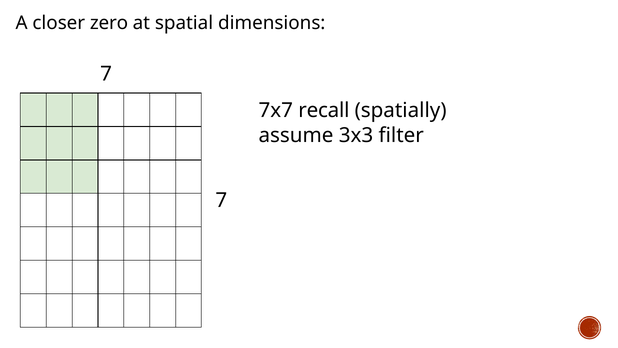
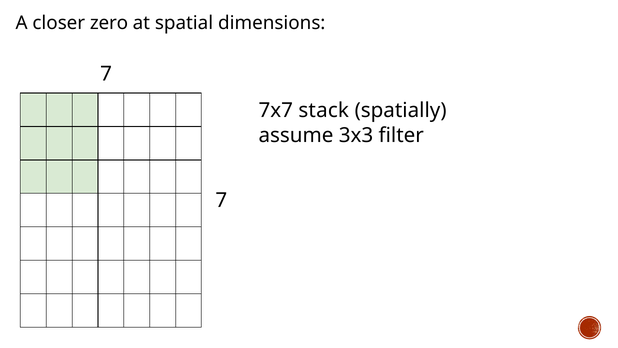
recall: recall -> stack (324, 110)
